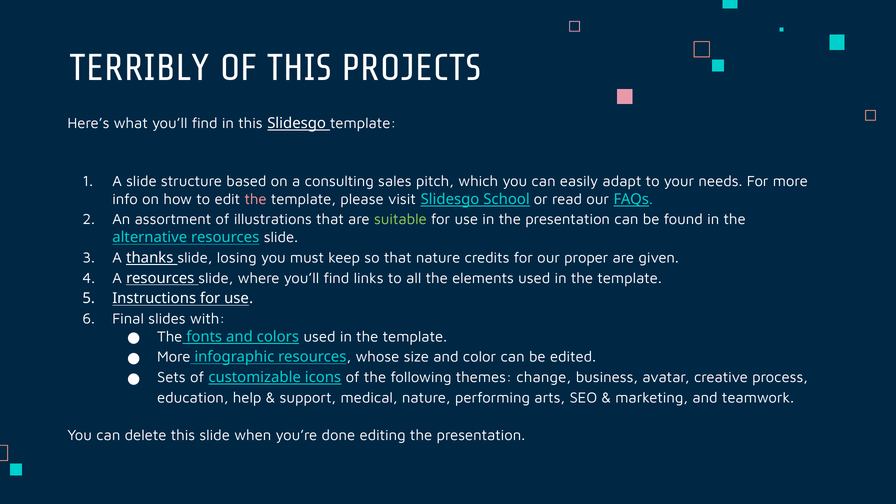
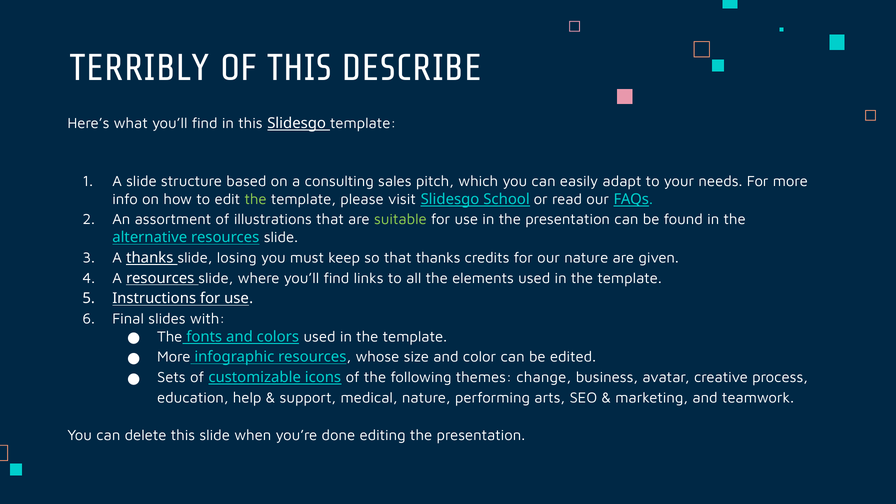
PROJECTS: PROJECTS -> DESCRIBE (412, 68)
the colour: pink -> light green (256, 199)
that nature: nature -> thanks (438, 258)
our proper: proper -> nature (586, 258)
